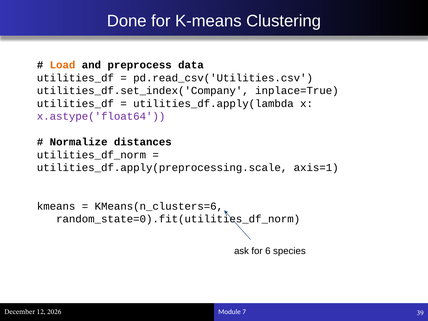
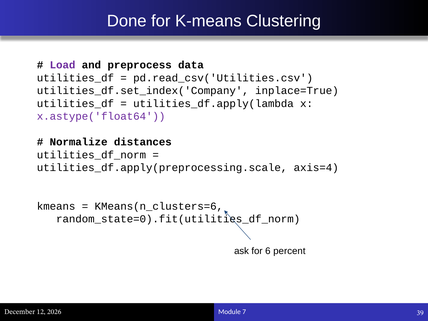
Load colour: orange -> purple (63, 65)
axis=1: axis=1 -> axis=4 (316, 168)
species: species -> percent (289, 251)
